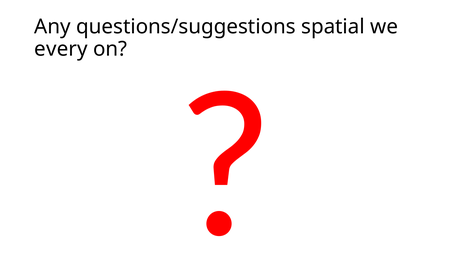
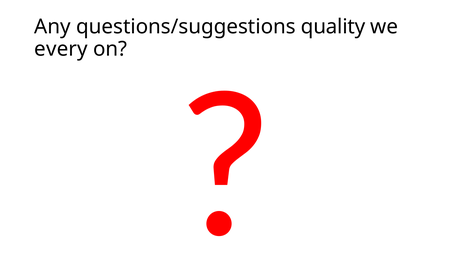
spatial: spatial -> quality (333, 27)
